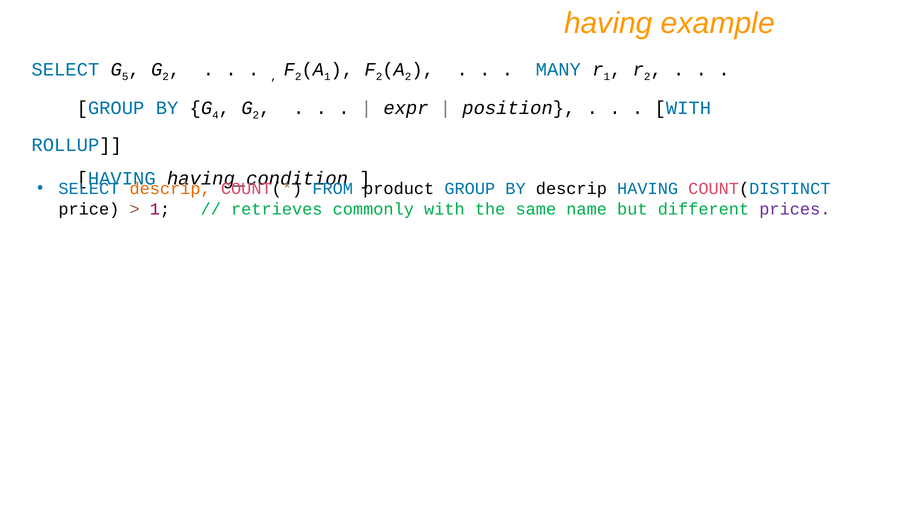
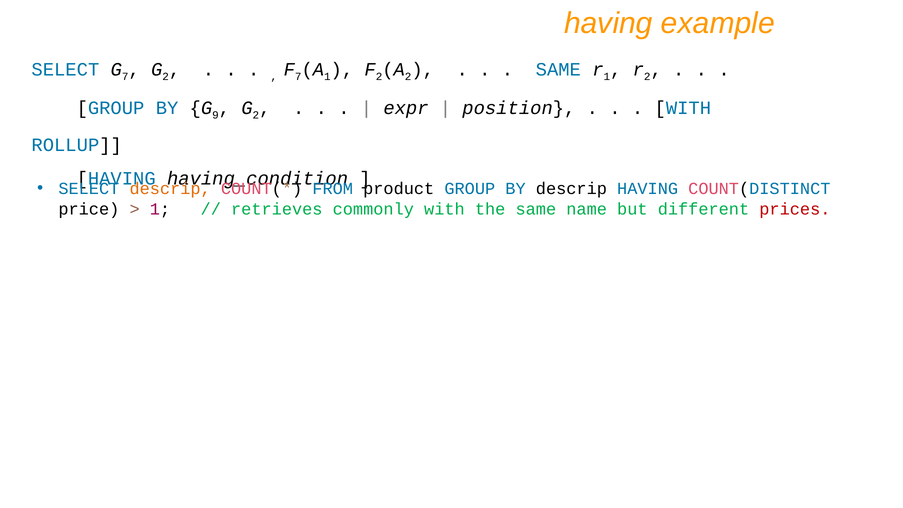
5: 5 -> 7 (125, 77)
2: 2 -> 7 (298, 77)
MANY: MANY -> SAME (558, 69)
4: 4 -> 9 (215, 115)
prices colour: purple -> red (795, 209)
